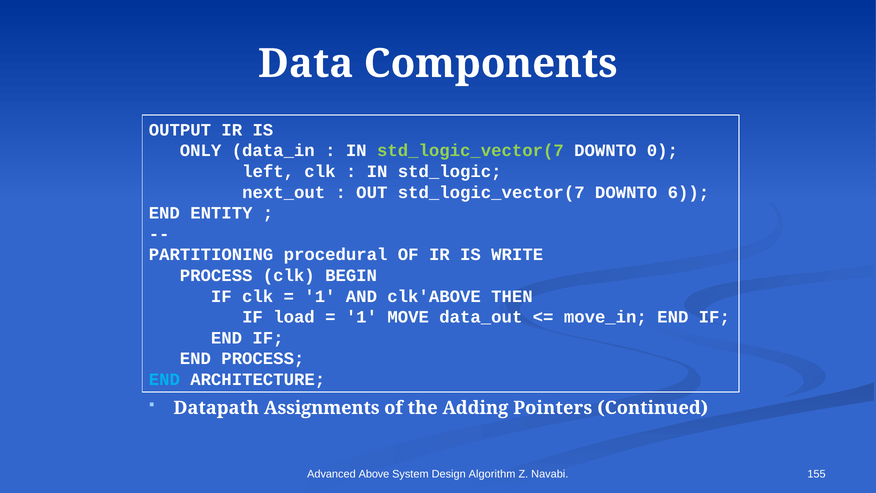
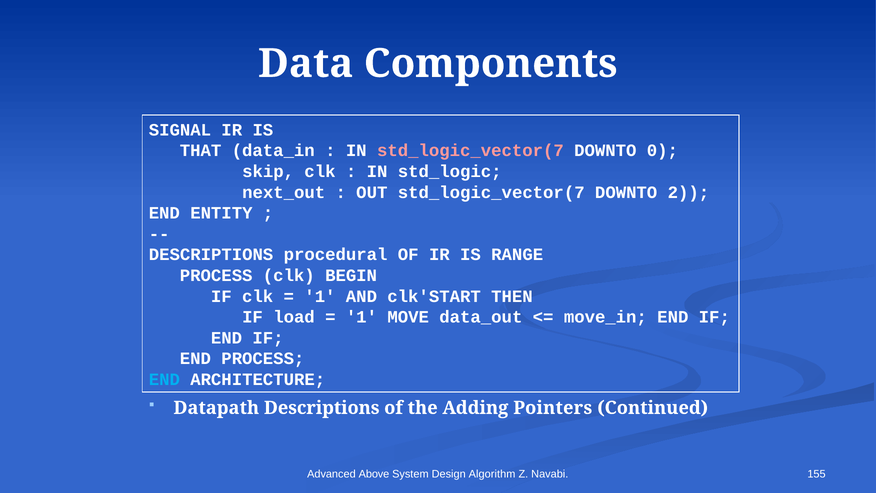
OUTPUT: OUTPUT -> SIGNAL (180, 130)
ONLY: ONLY -> THAT (201, 151)
std_logic_vector(7 colour: light green -> pink (470, 151)
left: left -> skip (268, 171)
6: 6 -> 2 (688, 192)
PARTITIONING: PARTITIONING -> DESCRIPTIONS (211, 255)
WRITE: WRITE -> RANGE (517, 255)
clk'ABOVE: clk'ABOVE -> clk'START (434, 296)
Datapath Assignments: Assignments -> Descriptions (322, 408)
